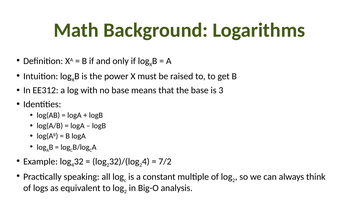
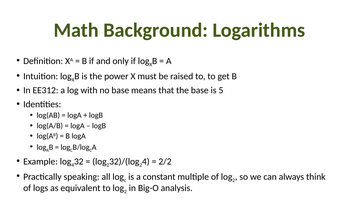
3: 3 -> 5 (221, 90)
7/2: 7/2 -> 2/2 (165, 162)
